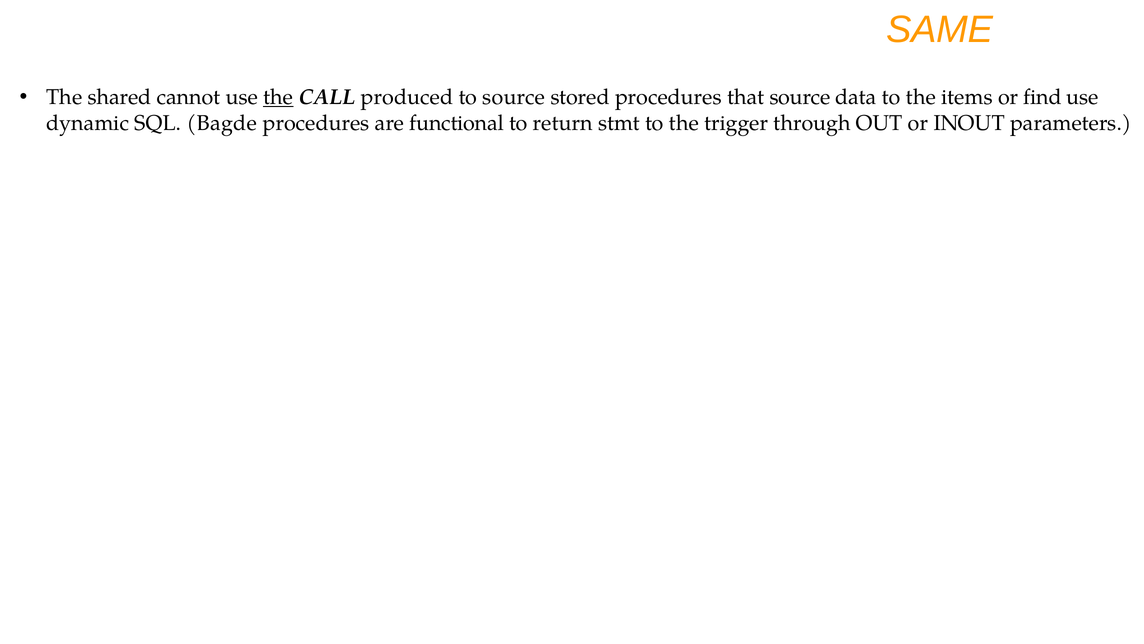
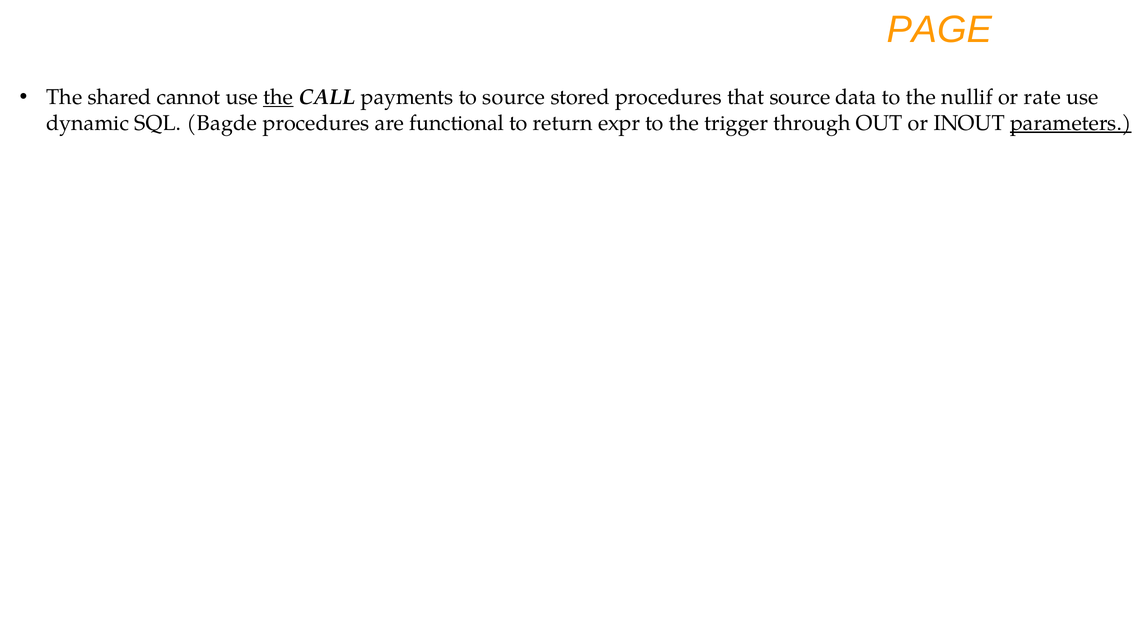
SAME: SAME -> PAGE (939, 30)
produced: produced -> payments (407, 97)
items: items -> nullif (967, 97)
find: find -> rate (1042, 97)
stmt: stmt -> expr (619, 123)
parameters underline: none -> present (1071, 123)
